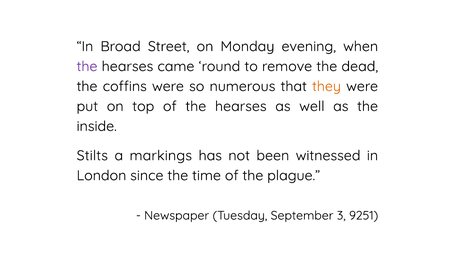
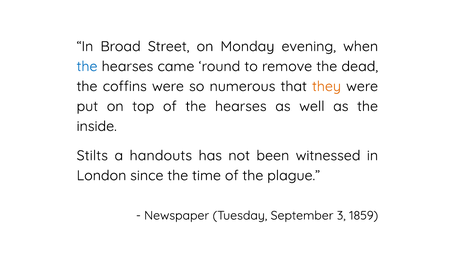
the colour: purple -> blue (87, 66)
markings: markings -> handouts (161, 156)
9251: 9251 -> 1859 (364, 215)
